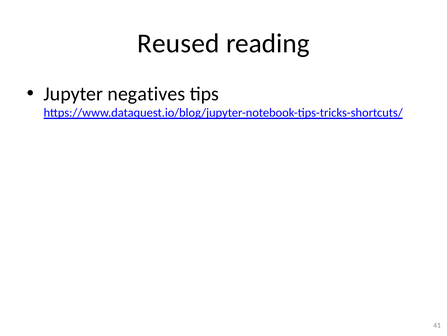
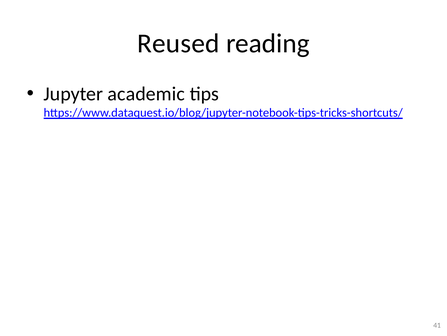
negatives: negatives -> academic (146, 94)
